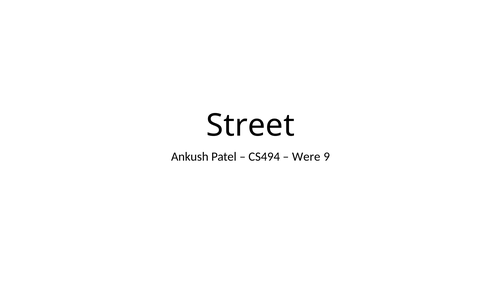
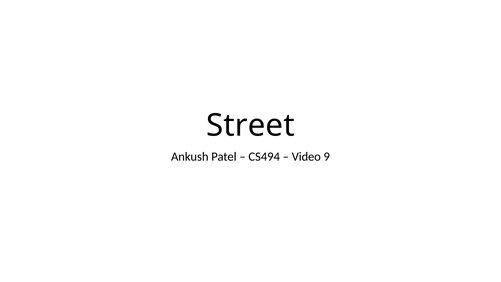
Were: Were -> Video (306, 157)
